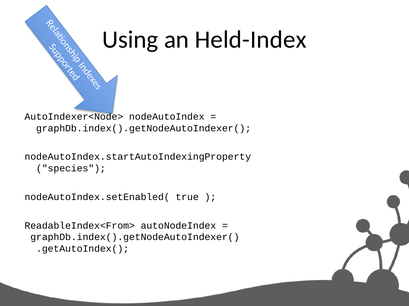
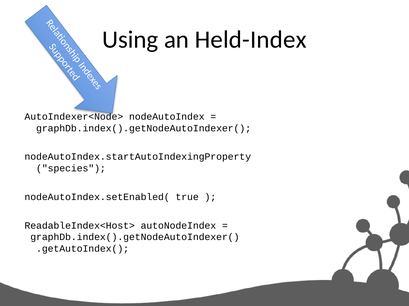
ReadableIndex<From>: ReadableIndex<From> -> ReadableIndex<Host> (80, 226)
